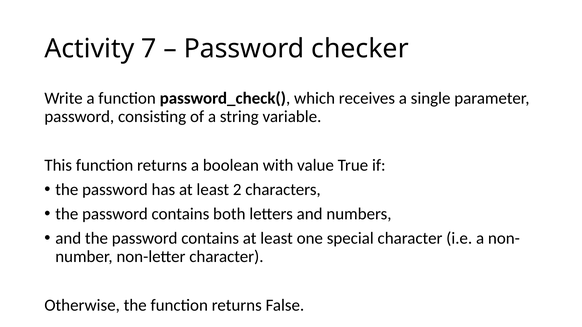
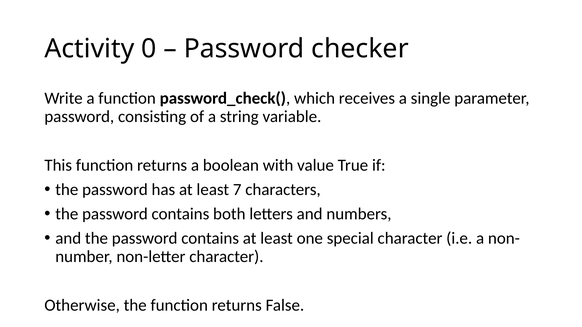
7: 7 -> 0 (149, 49)
2: 2 -> 7 (237, 190)
